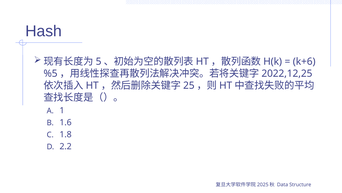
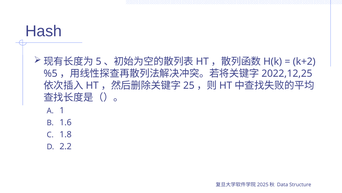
k+6: k+6 -> k+2 (304, 61)
